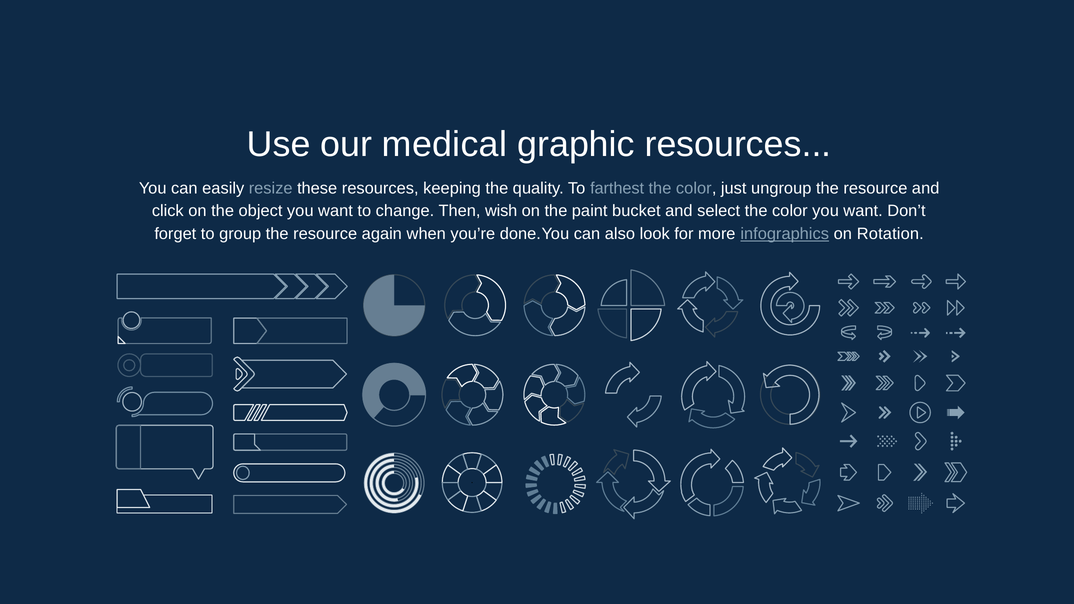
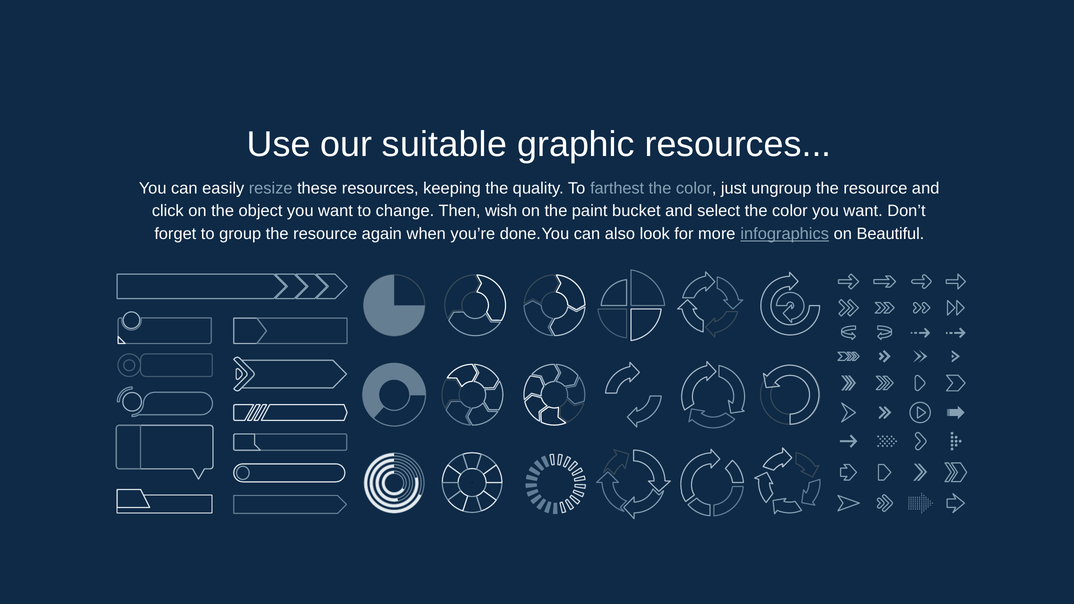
medical: medical -> suitable (445, 144)
Rotation: Rotation -> Beautiful (890, 234)
